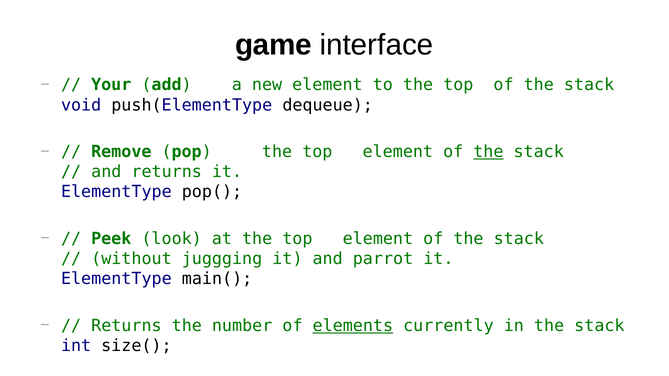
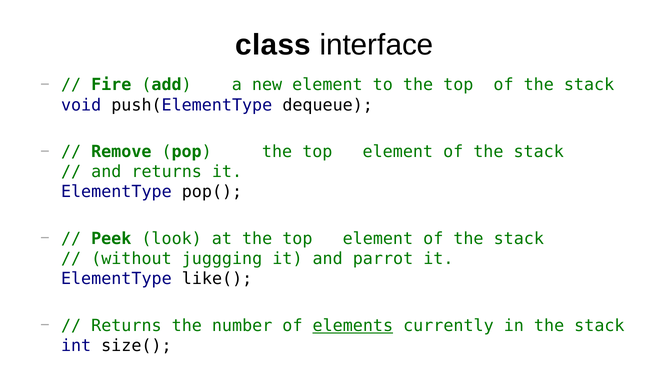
game: game -> class (273, 45)
Your: Your -> Fire (111, 85)
the underline: present -> none (488, 152)
main(: main( -> like( (217, 279)
